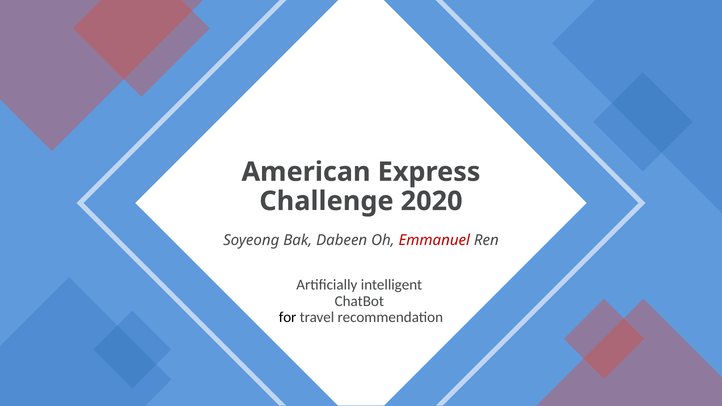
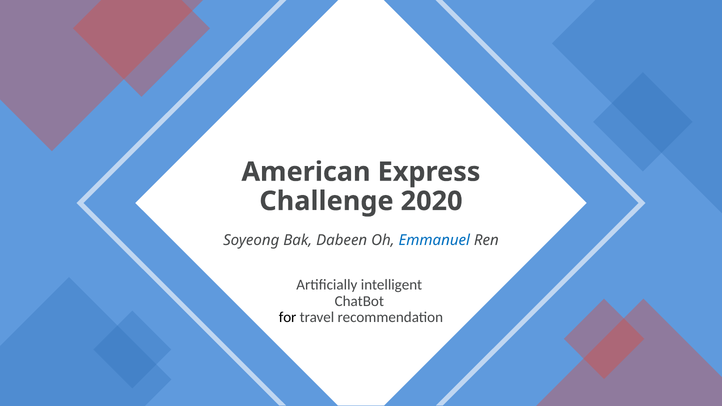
Emmanuel colour: red -> blue (434, 240)
